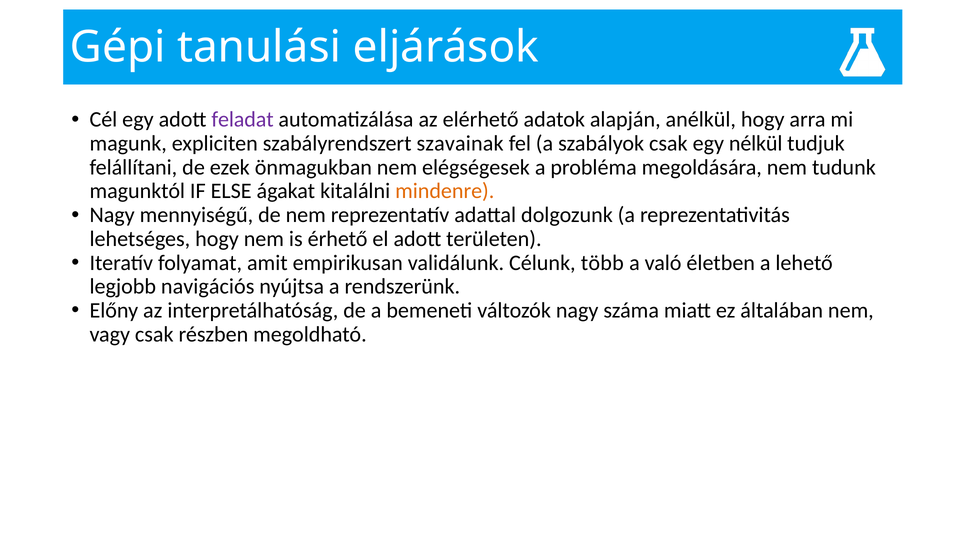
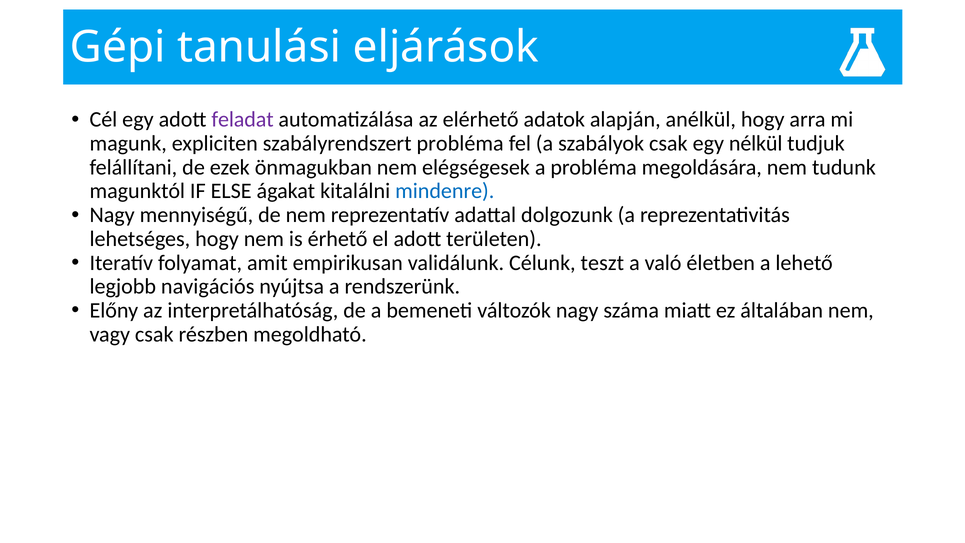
szabályrendszert szavainak: szavainak -> probléma (460, 143)
mindenre colour: orange -> blue (445, 191)
több: több -> teszt (602, 263)
